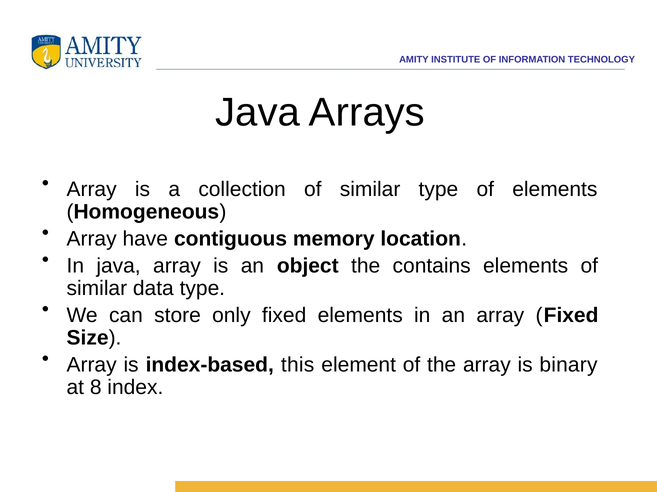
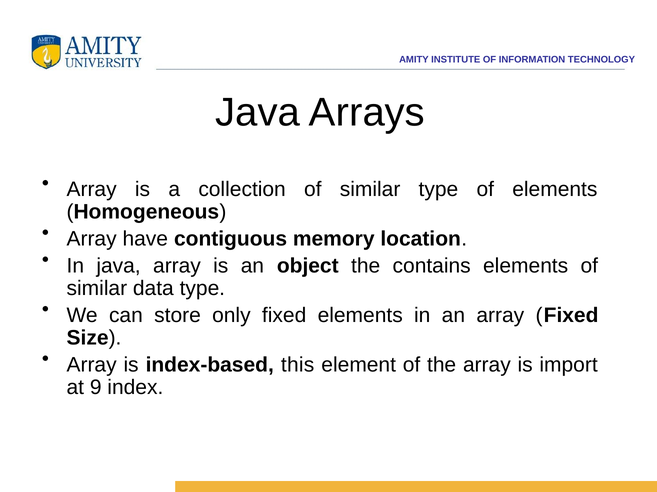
binary: binary -> import (569, 365)
8: 8 -> 9 (96, 388)
